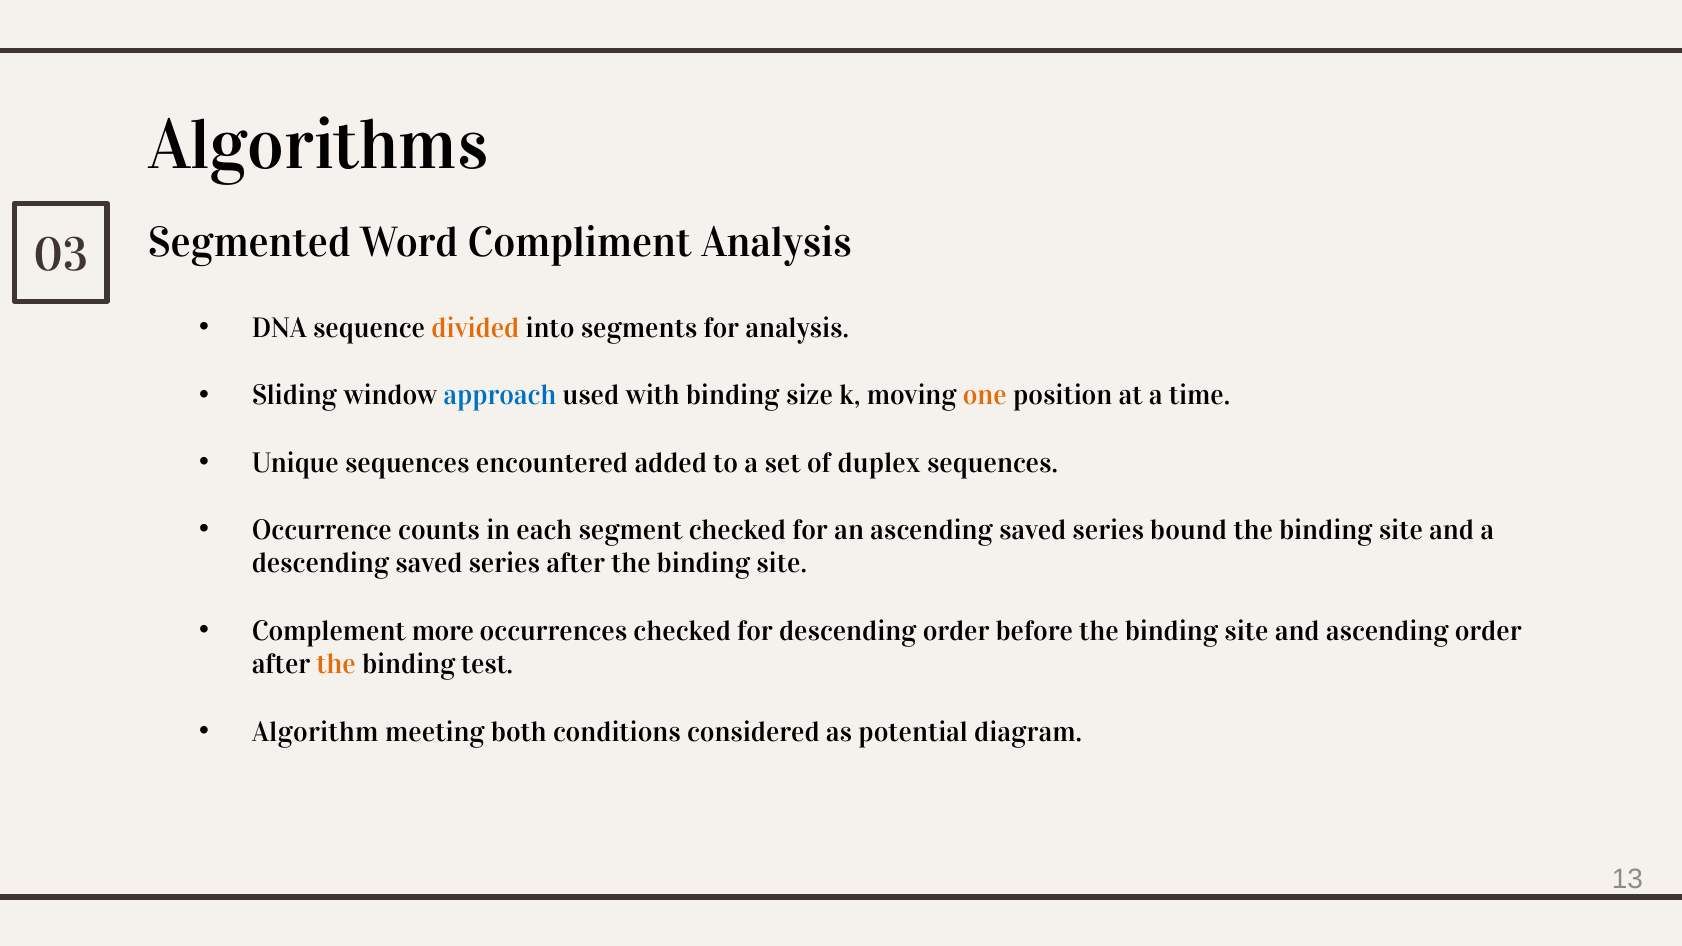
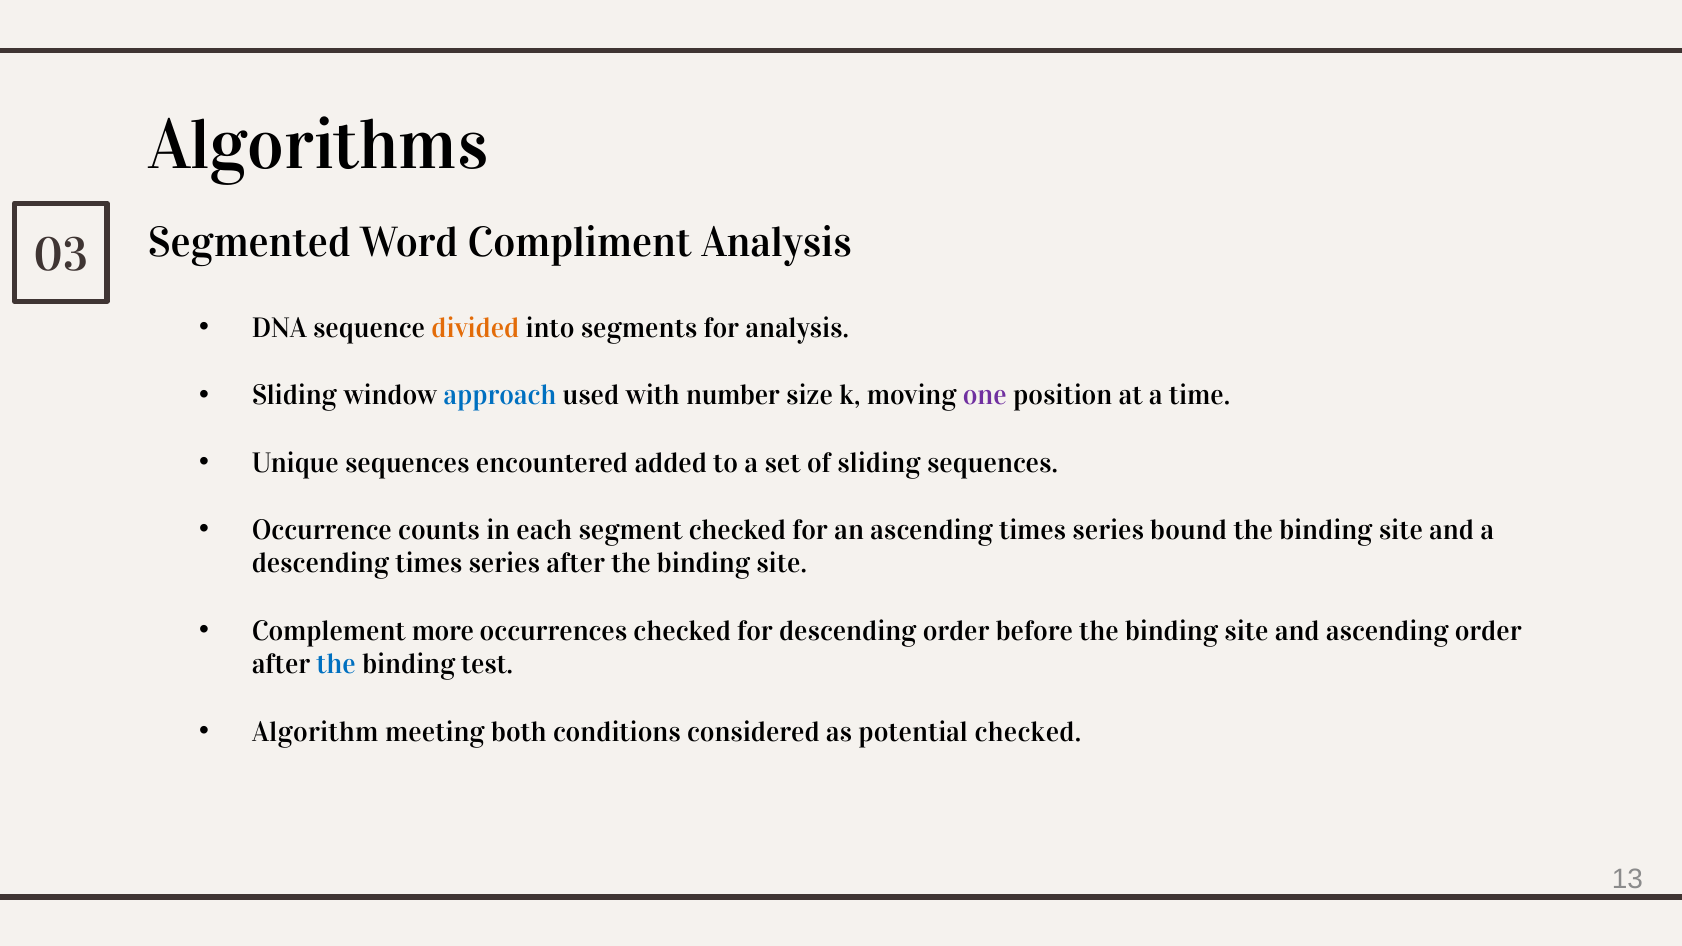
with binding: binding -> number (733, 396)
one colour: orange -> purple (985, 396)
of duplex: duplex -> sliding (879, 463)
ascending saved: saved -> times (1033, 530)
descending saved: saved -> times (429, 564)
the colour: orange -> blue (336, 665)
potential diagram: diagram -> checked (1028, 732)
